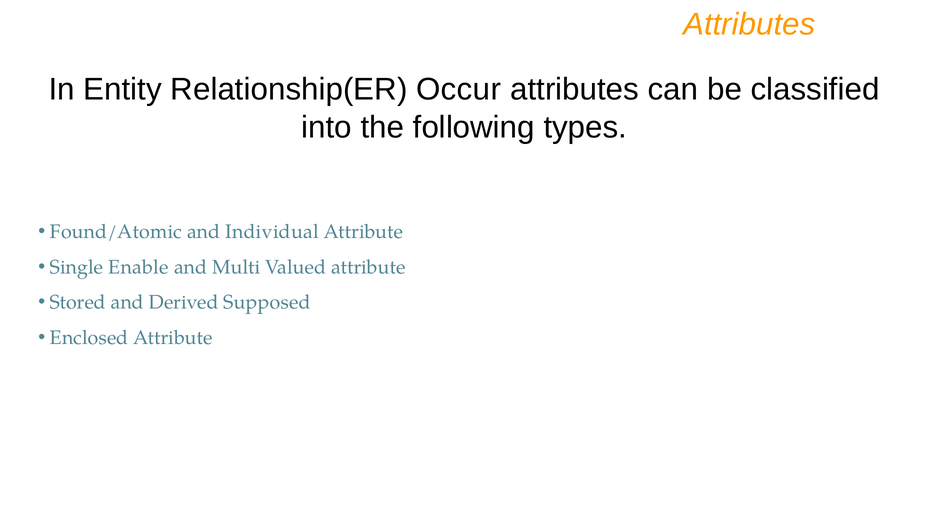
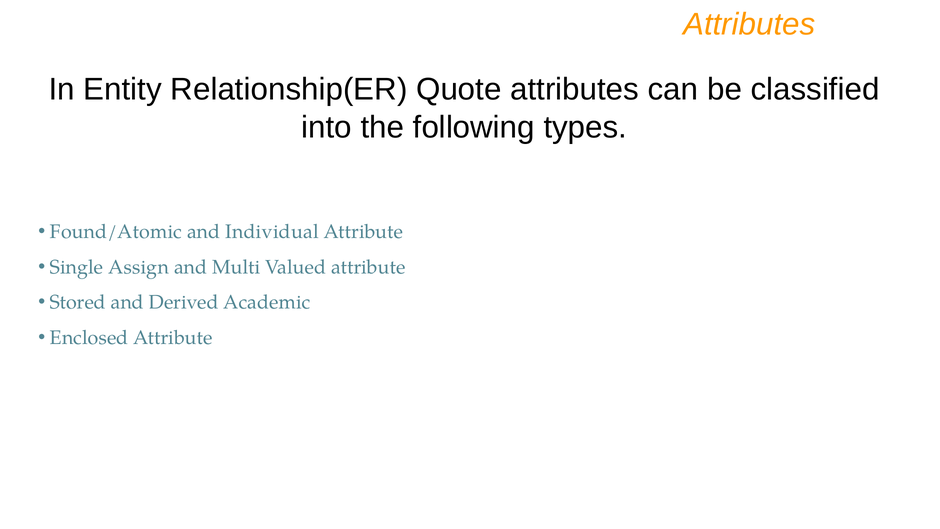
Occur: Occur -> Quote (459, 89)
Enable: Enable -> Assign (139, 267)
Supposed: Supposed -> Academic (267, 302)
